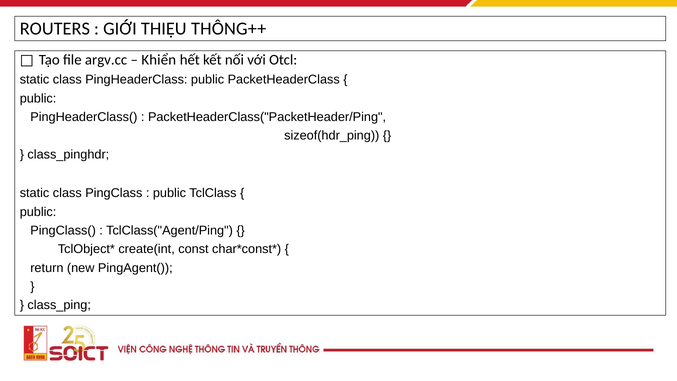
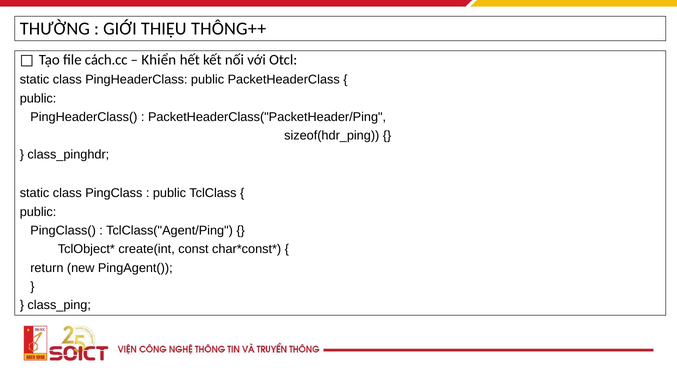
ROUTERS: ROUTERS -> THƯỜNG (55, 29)
argv.cc: argv.cc -> cách.cc (106, 60)
